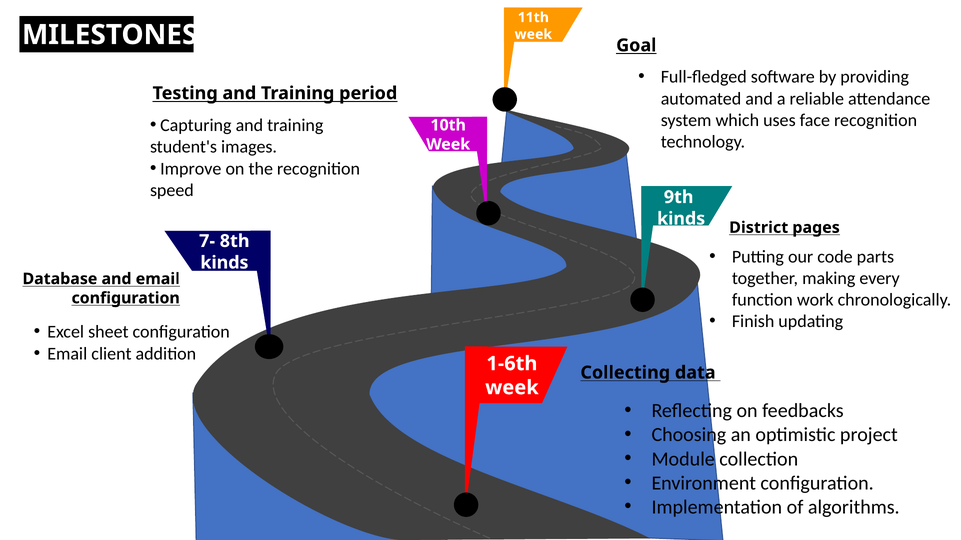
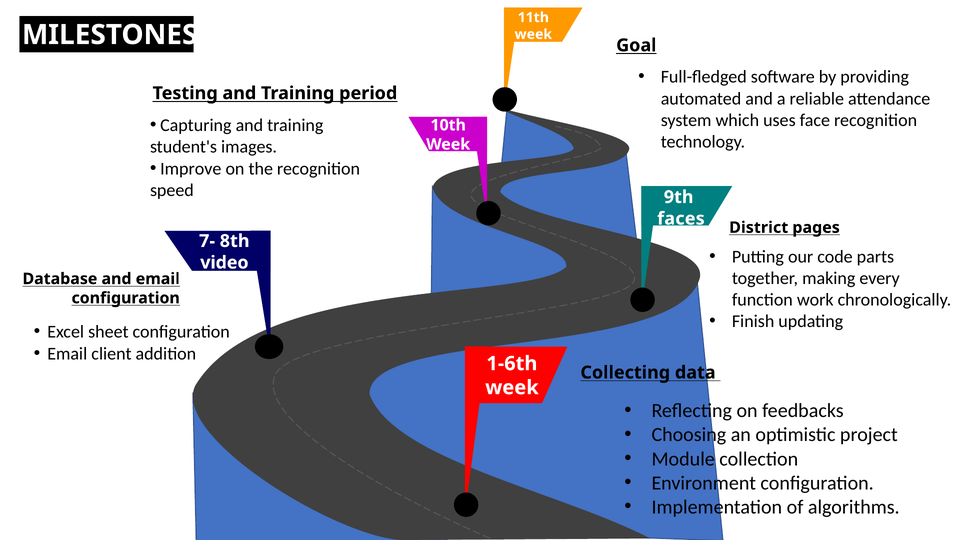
kinds: kinds -> faces (681, 219)
kinds: kinds -> video (224, 263)
